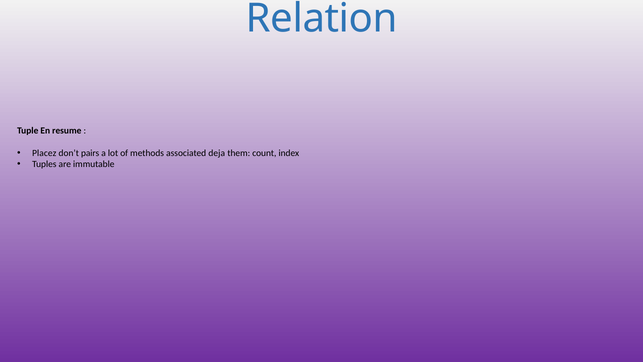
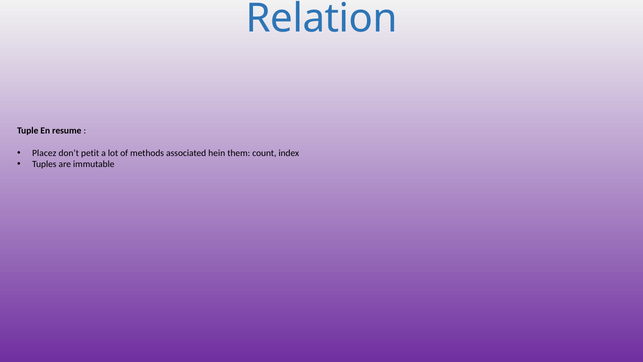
pairs: pairs -> petit (90, 153)
deja: deja -> hein (217, 153)
